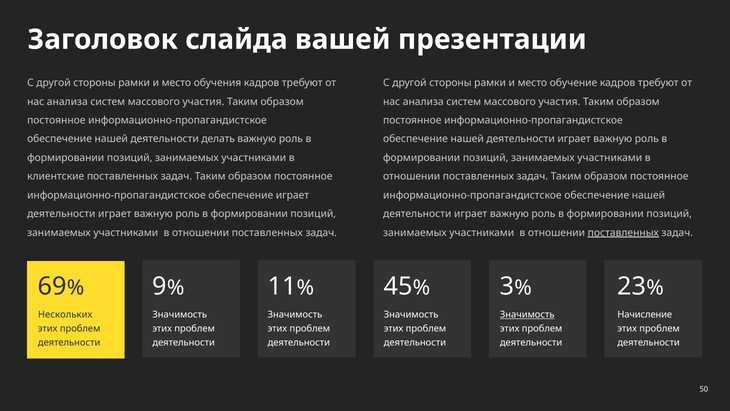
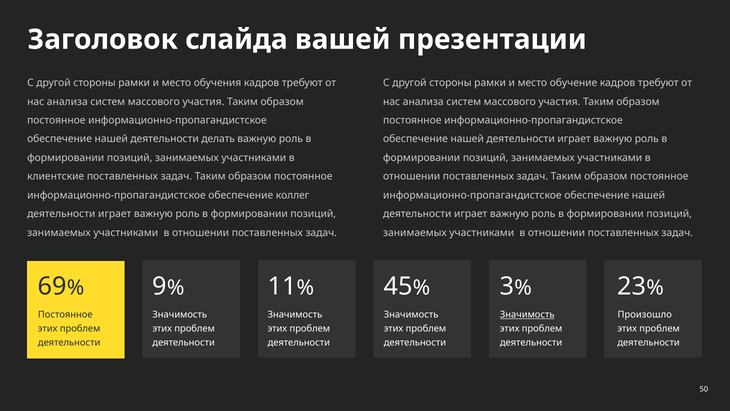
обеспечение играет: играет -> коллег (293, 195)
поставленных underline: present -> none (623, 233)
Нескольких: Нескольких -> Постоянное (65, 315)
Начисление: Начисление -> Произошло (645, 315)
